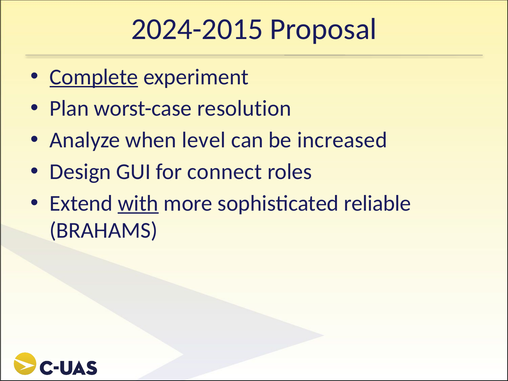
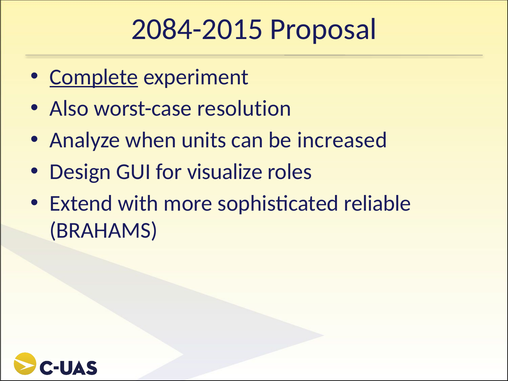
2024-2015: 2024-2015 -> 2084-2015 (197, 29)
Plan: Plan -> Also (69, 109)
level: level -> units (204, 140)
connect: connect -> visualize (225, 172)
with underline: present -> none (138, 203)
